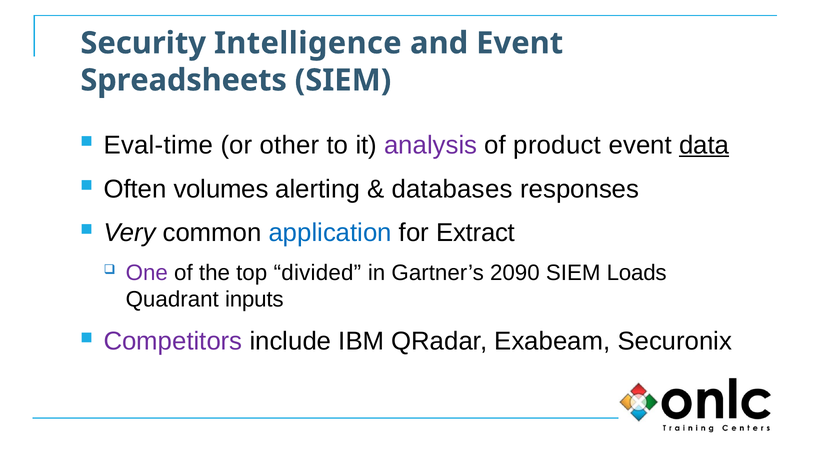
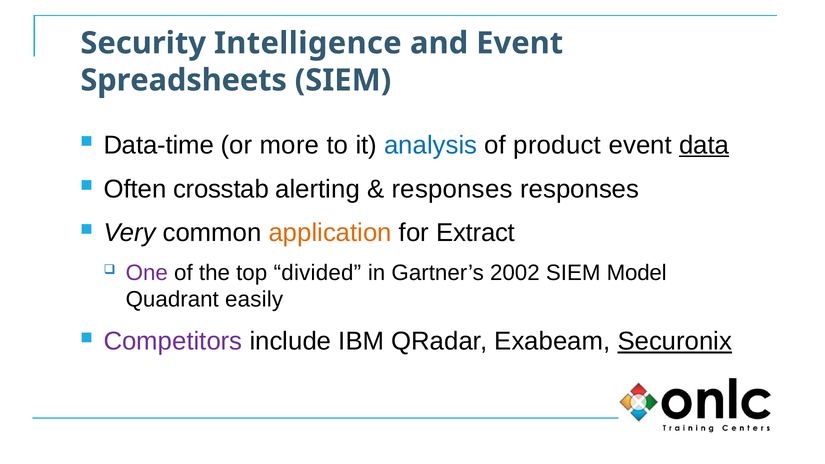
Eval-time: Eval-time -> Data-time (159, 145)
other: other -> more (289, 145)
analysis colour: purple -> blue (431, 145)
volumes: volumes -> crosstab (221, 189)
databases: databases -> responses (452, 189)
application colour: blue -> orange (330, 233)
2090: 2090 -> 2002 (515, 273)
Loads: Loads -> Model (637, 273)
inputs: inputs -> easily (254, 299)
Securonix underline: none -> present (675, 341)
